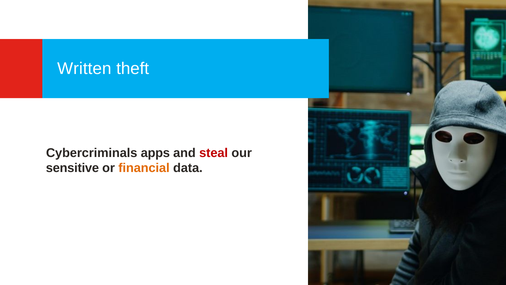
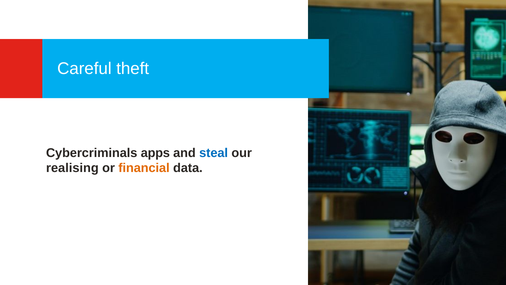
Written: Written -> Careful (84, 68)
steal colour: red -> blue (214, 153)
sensitive: sensitive -> realising (72, 168)
